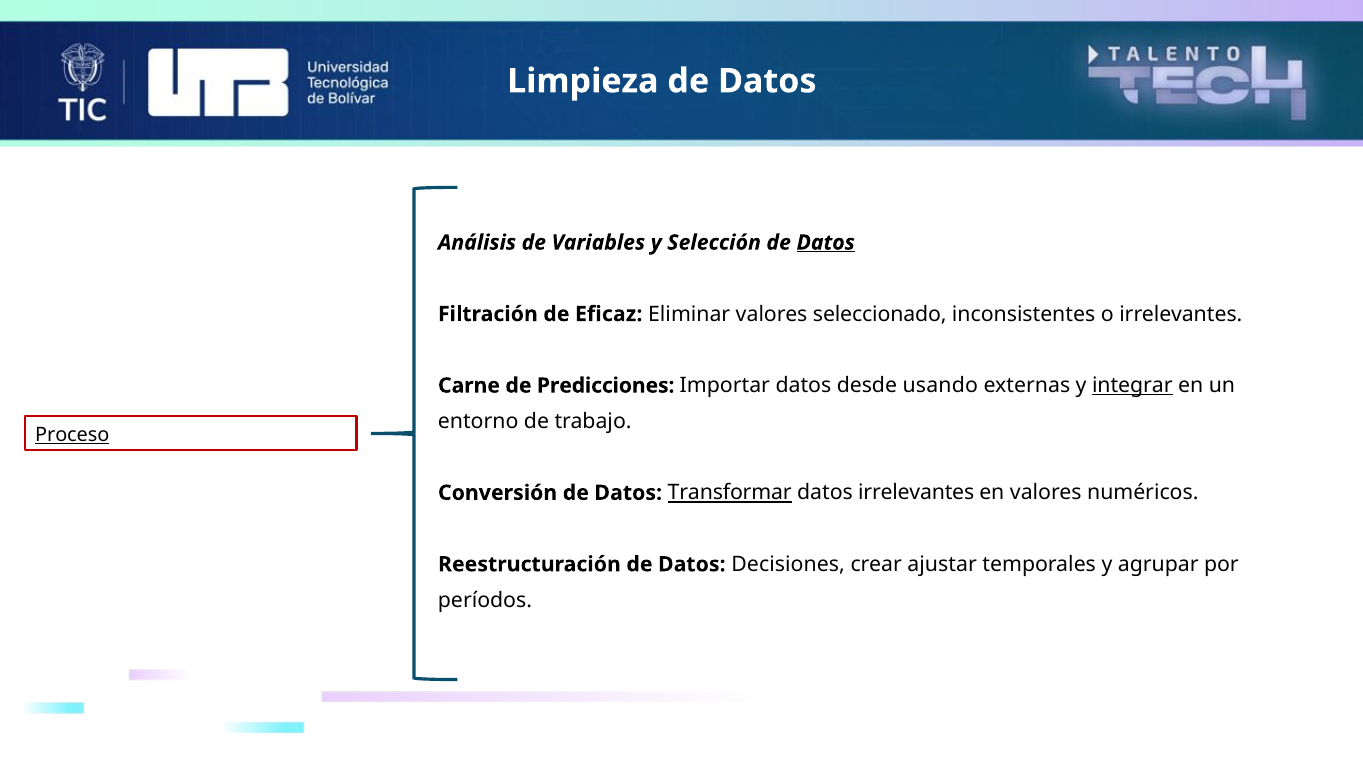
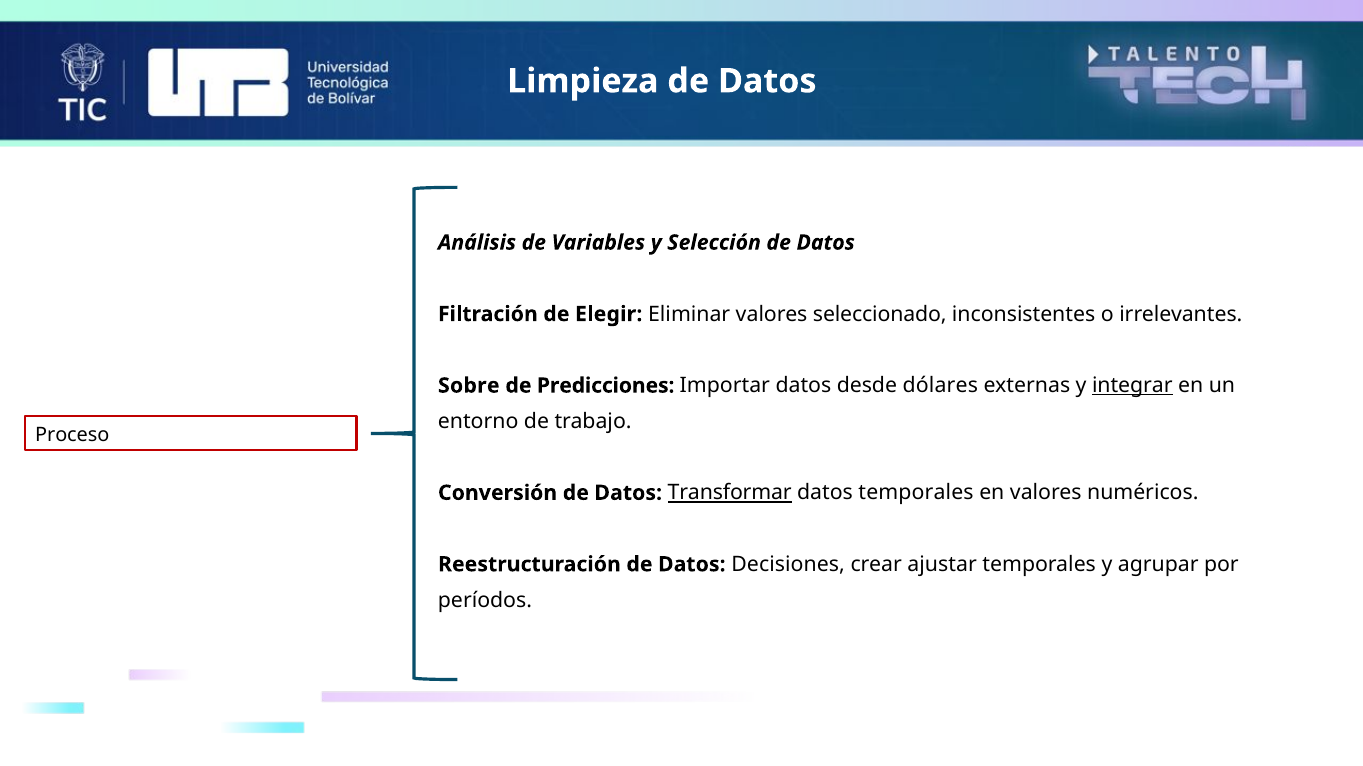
Datos underline: present -> none (826, 243)
Eficaz: Eficaz -> Elegir (609, 314)
Carne: Carne -> Sobre (469, 386)
usando: usando -> dólares (940, 386)
Proceso underline: present -> none (72, 435)
datos irrelevantes: irrelevantes -> temporales (916, 493)
